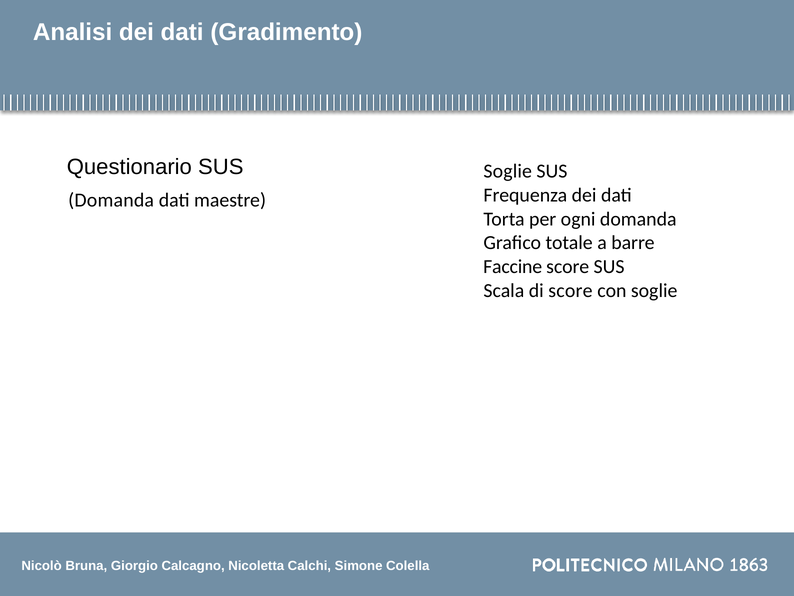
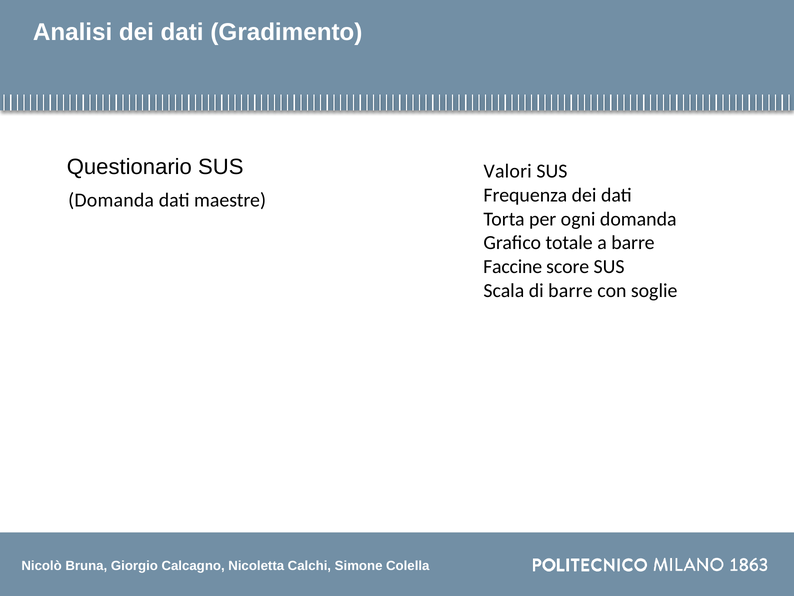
Soglie: Soglie -> Valori (508, 171)
di score: score -> barre (570, 290)
